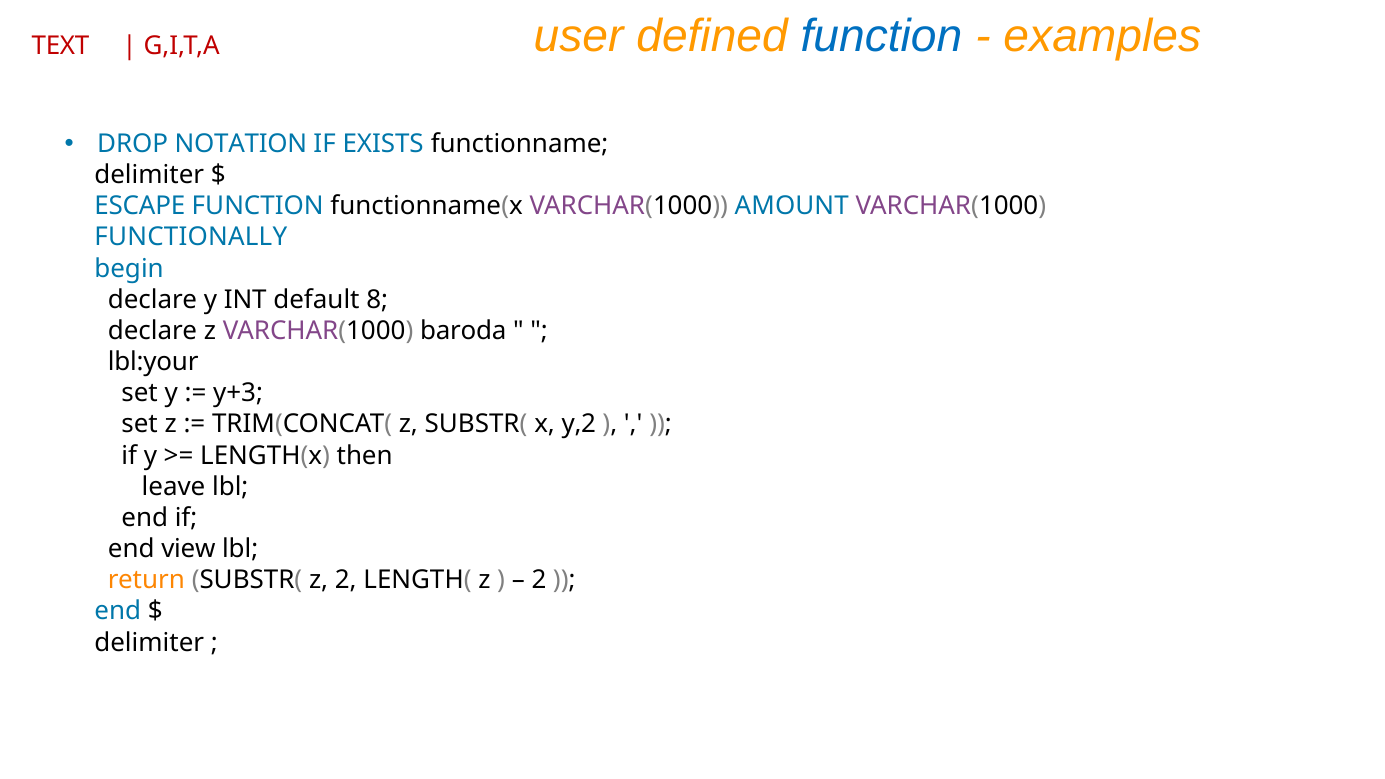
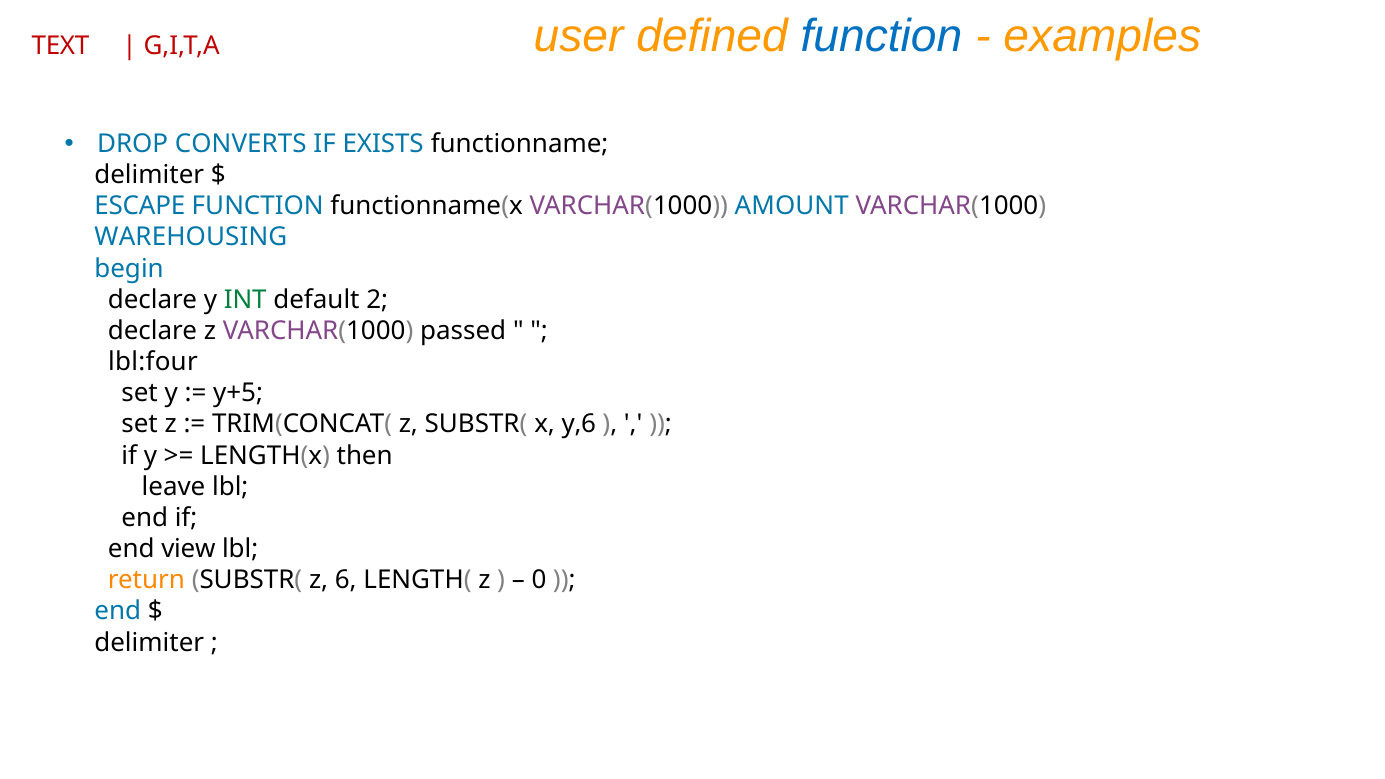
NOTATION: NOTATION -> CONVERTS (241, 144)
FUNCTIONALLY: FUNCTIONALLY -> WAREHOUSING (191, 237)
INT colour: black -> green (245, 300)
8: 8 -> 2 (377, 300)
baroda: baroda -> passed (463, 331)
lbl:your: lbl:your -> lbl:four (153, 362)
y+3: y+3 -> y+5 (238, 393)
y,2: y,2 -> y,6 (579, 424)
z 2: 2 -> 6 (346, 580)
2: 2 -> 0 (539, 580)
